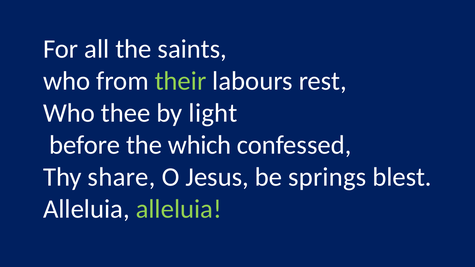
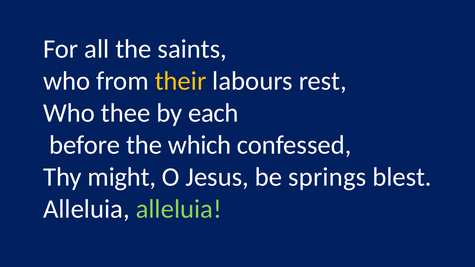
their colour: light green -> yellow (180, 81)
light: light -> each (213, 113)
share: share -> might (122, 177)
